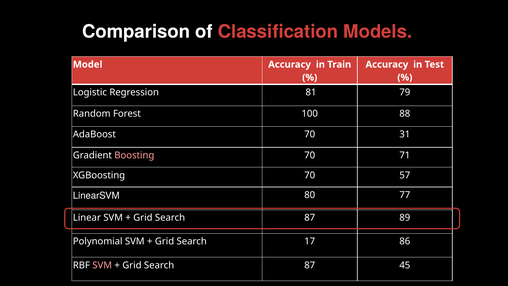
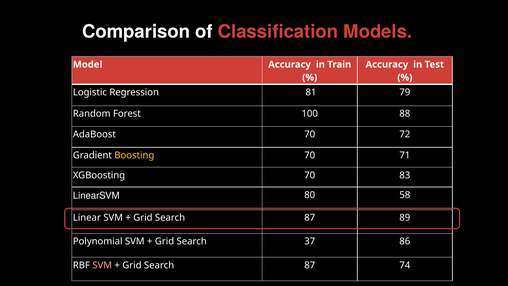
31: 31 -> 72 (405, 134)
Boosting colour: pink -> yellow (134, 155)
57: 57 -> 83 (405, 175)
77: 77 -> 58 (405, 195)
17: 17 -> 37 (310, 241)
45: 45 -> 74 (405, 265)
